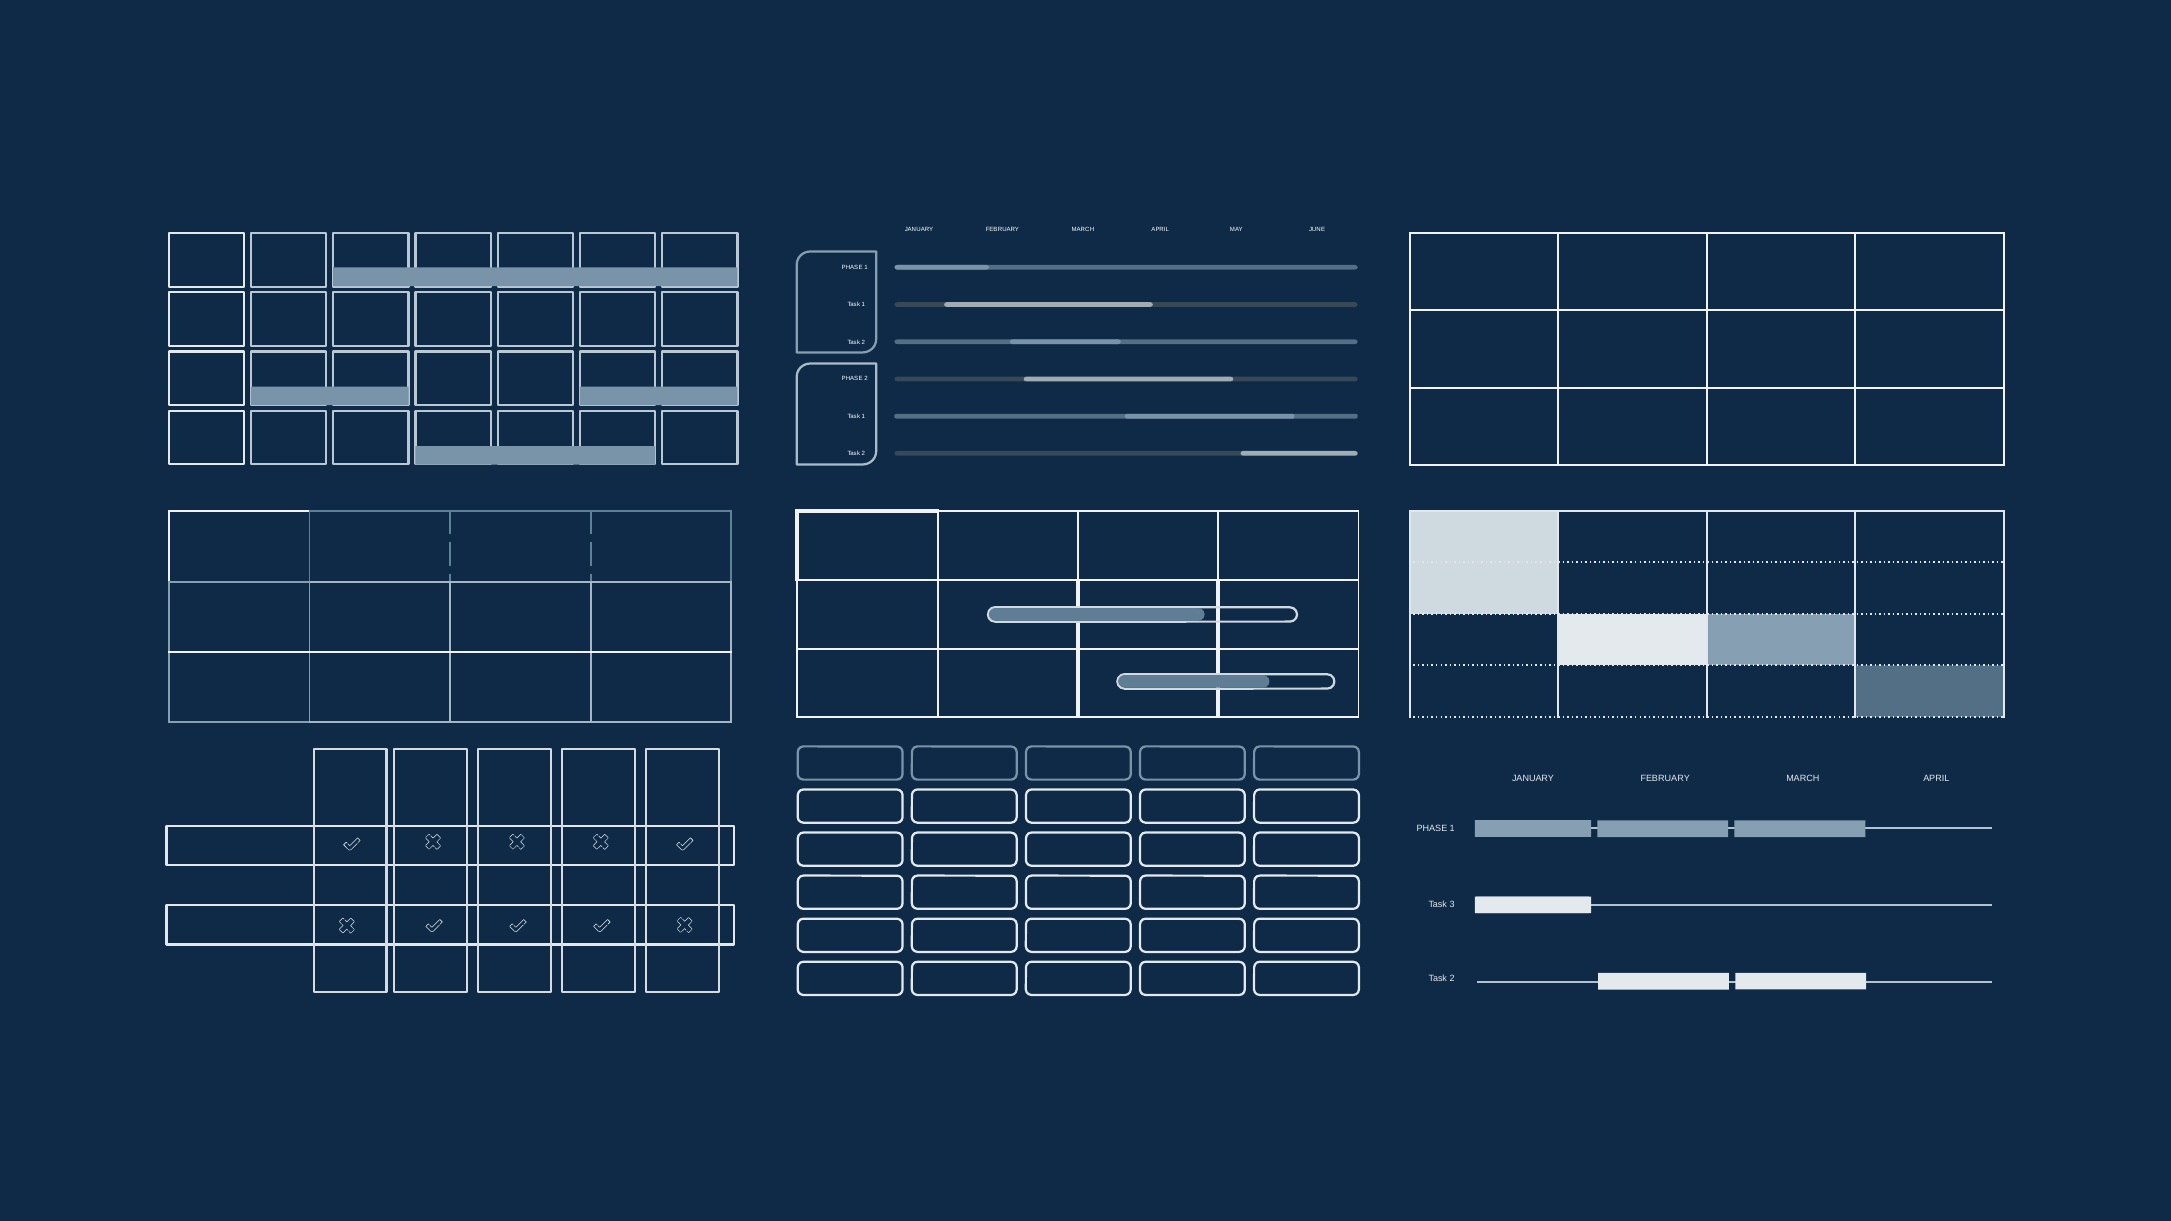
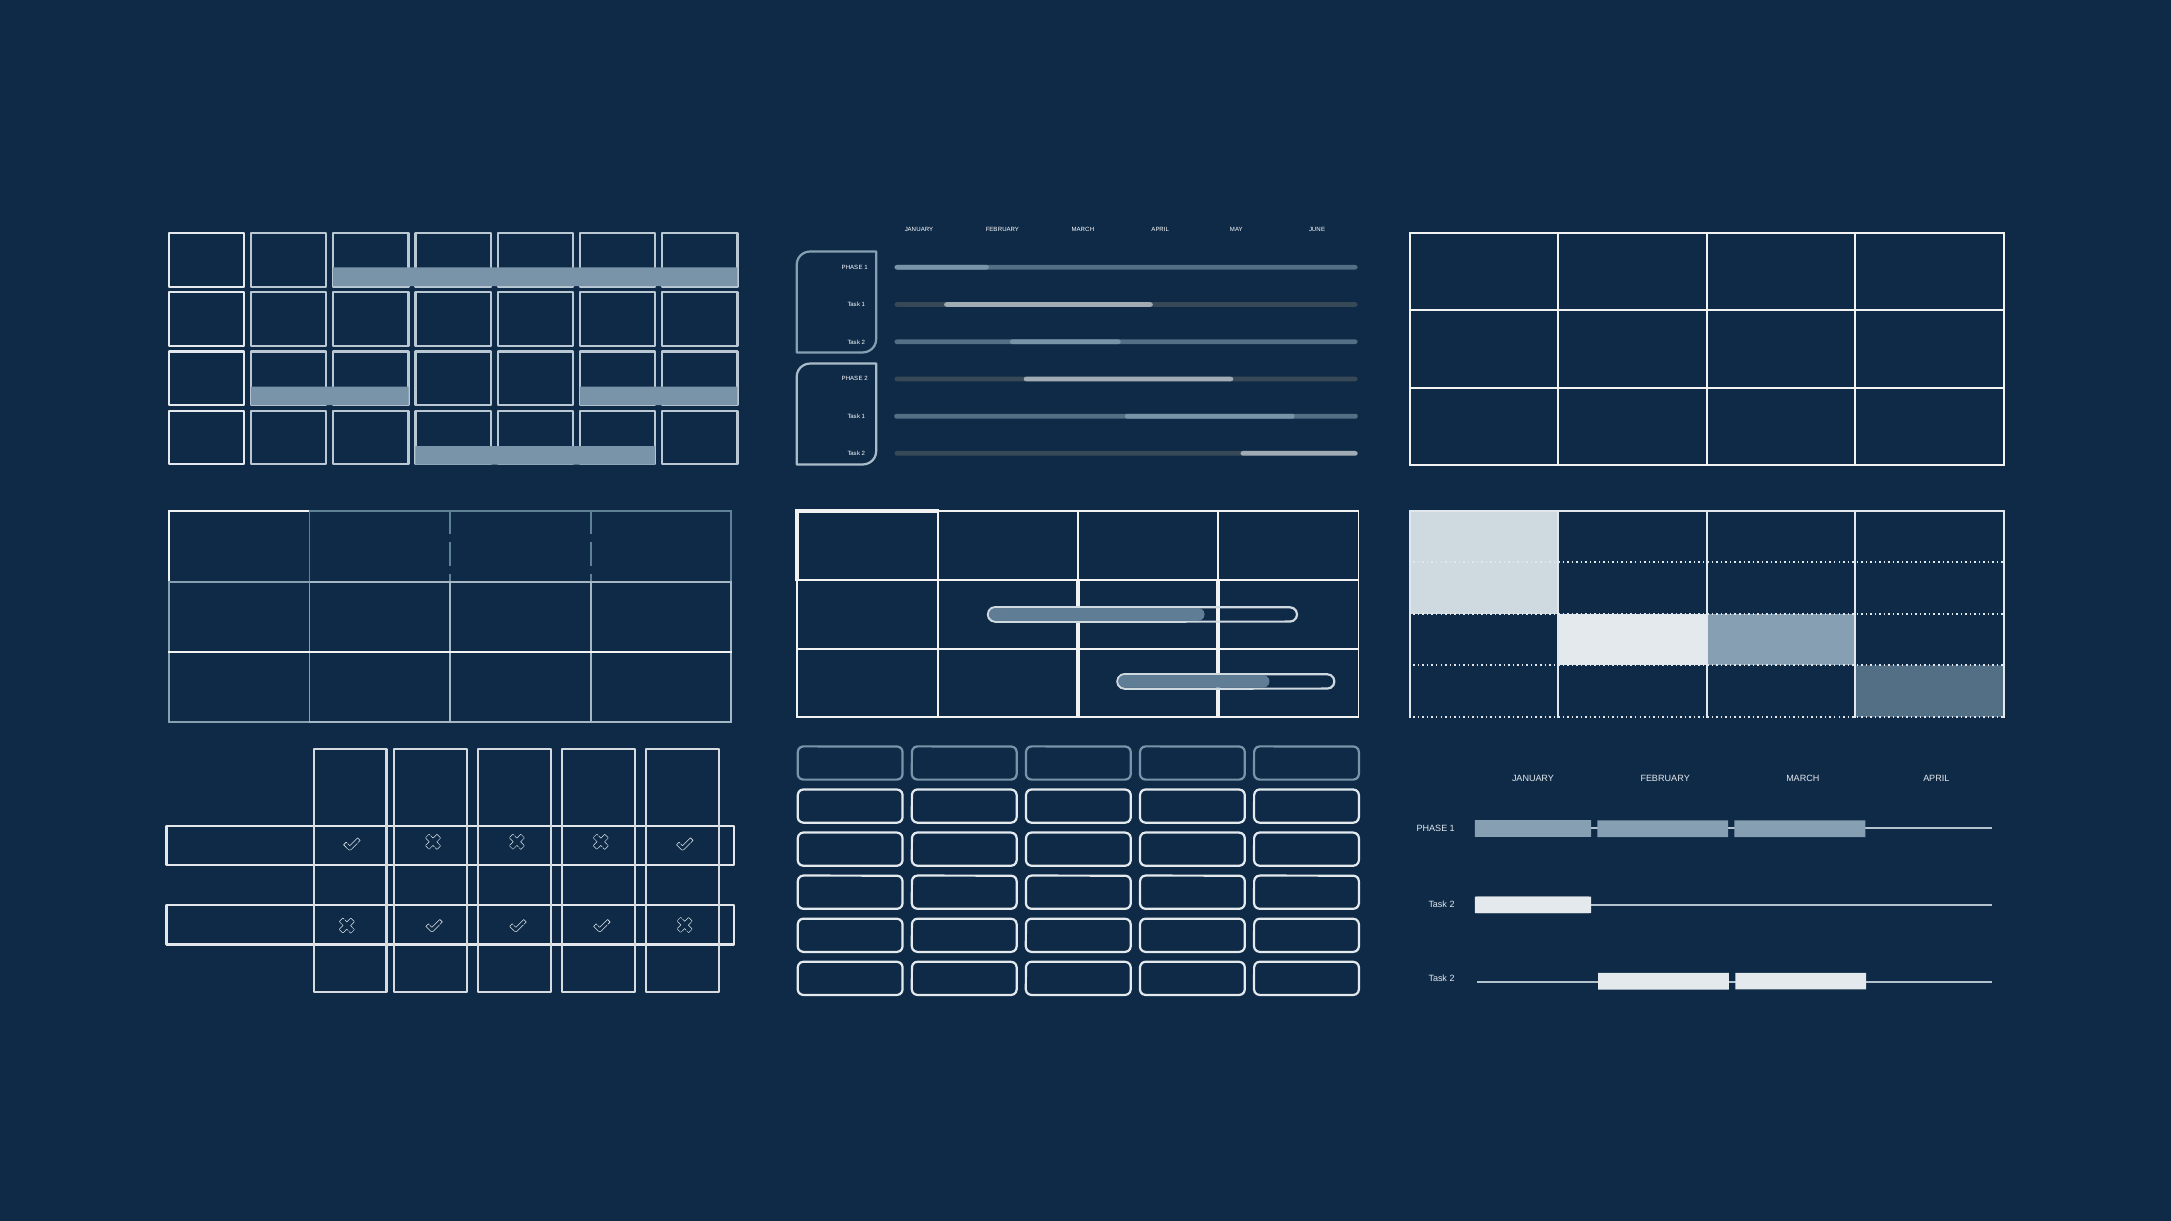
3: 3 -> 2 (1452, 904)
